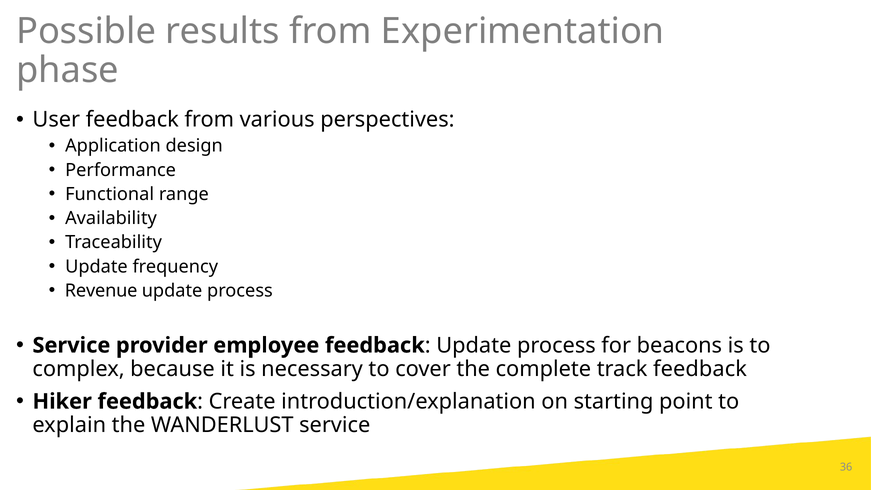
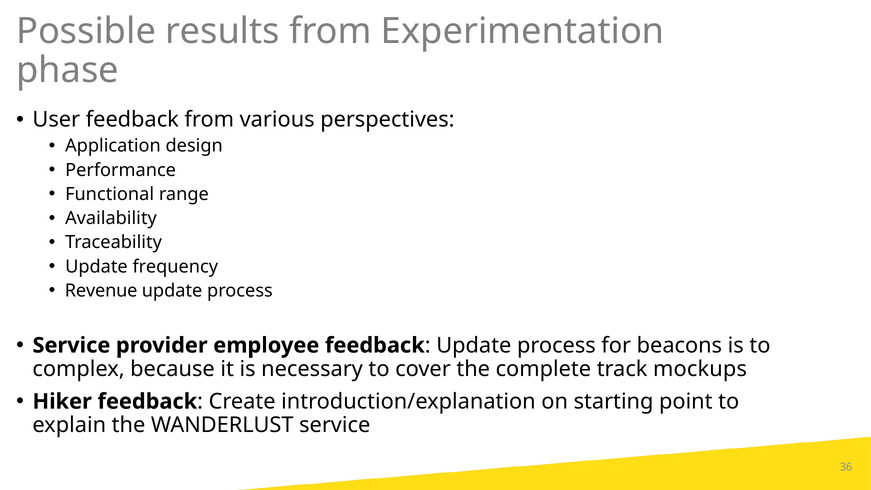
track feedback: feedback -> mockups (700, 369)
